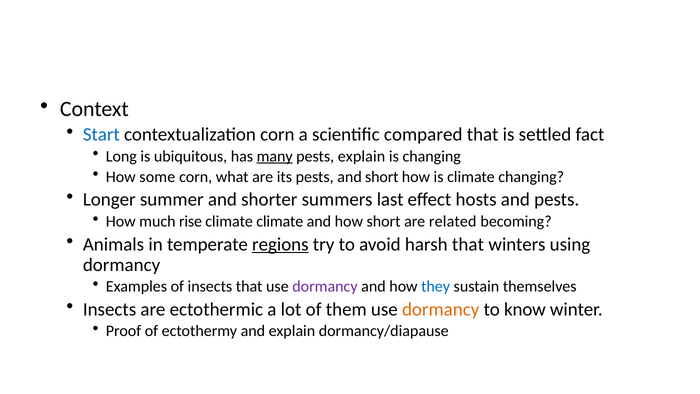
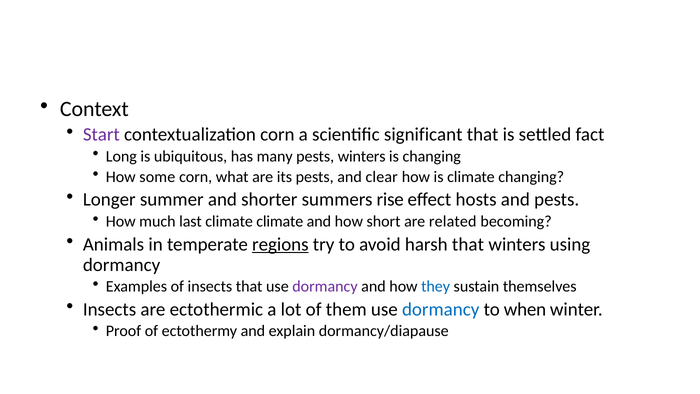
Start colour: blue -> purple (101, 135)
compared: compared -> significant (423, 135)
many underline: present -> none (275, 156)
pests explain: explain -> winters (362, 156)
and short: short -> clear (382, 177)
last: last -> rise (390, 200)
rise: rise -> last (191, 221)
dormancy colour: orange -> blue (441, 309)
know: know -> when (525, 309)
